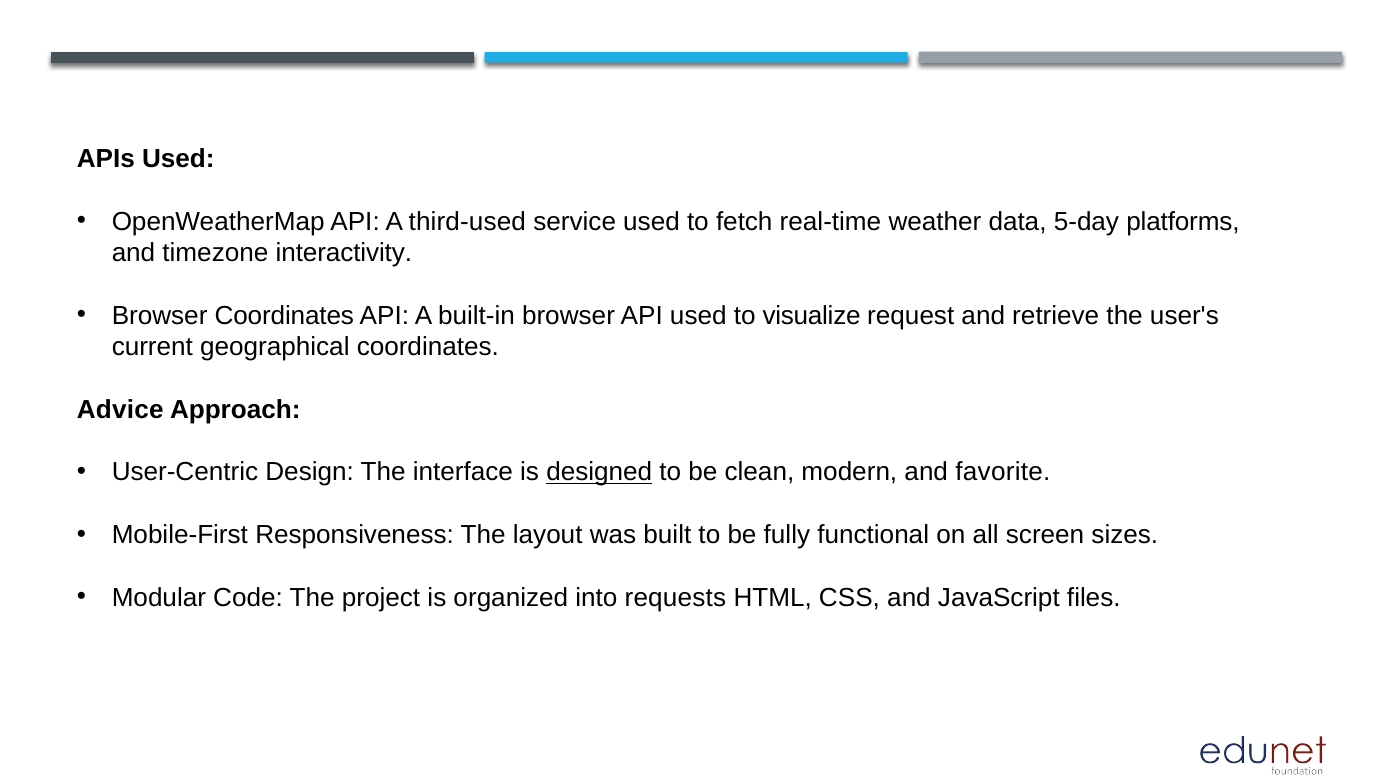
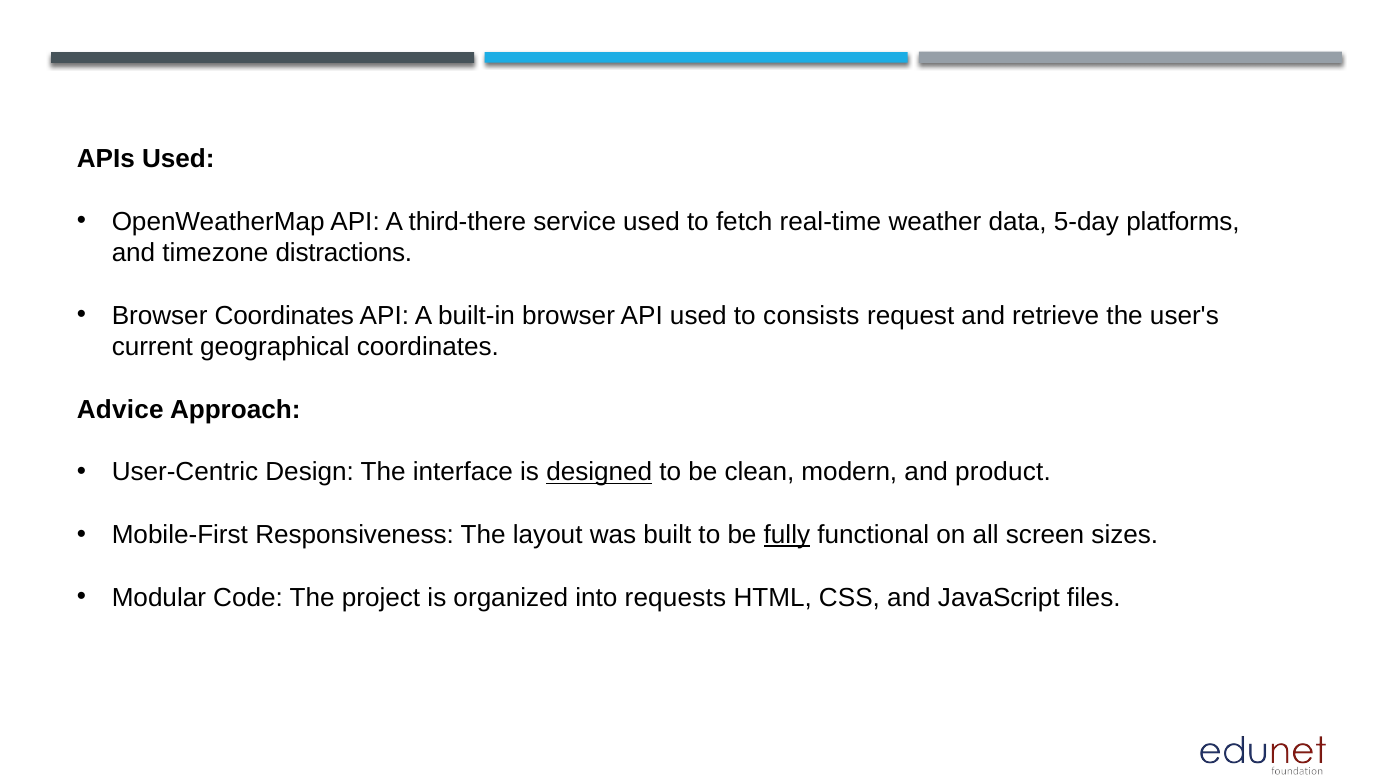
third-used: third-used -> third-there (467, 222)
interactivity: interactivity -> distractions (344, 253)
visualize: visualize -> consists (811, 316)
favorite: favorite -> product (1003, 472)
fully underline: none -> present (787, 535)
